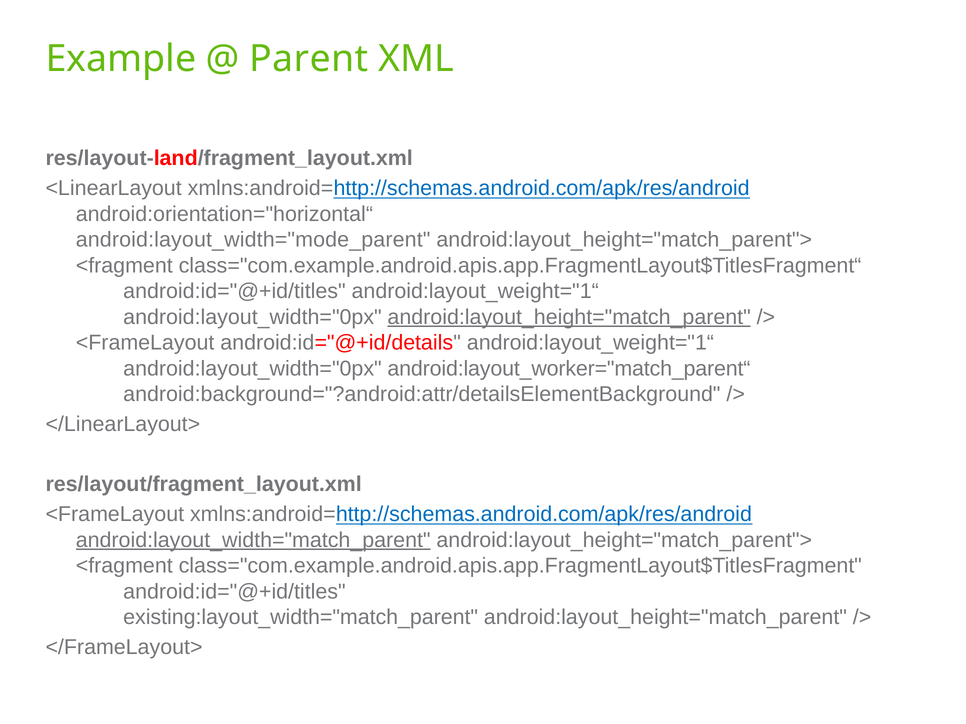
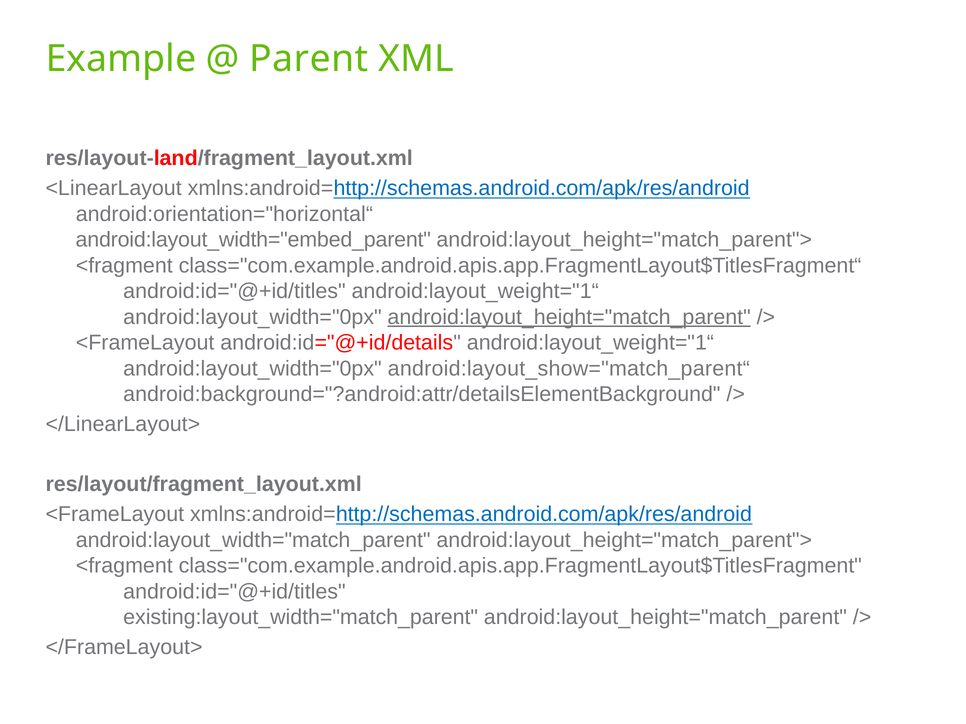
android:layout_width="mode_parent: android:layout_width="mode_parent -> android:layout_width="embed_parent (253, 240)
android:layout_worker="match_parent“: android:layout_worker="match_parent“ -> android:layout_show="match_parent“ (569, 369)
android:layout_width="match_parent underline: present -> none (253, 540)
